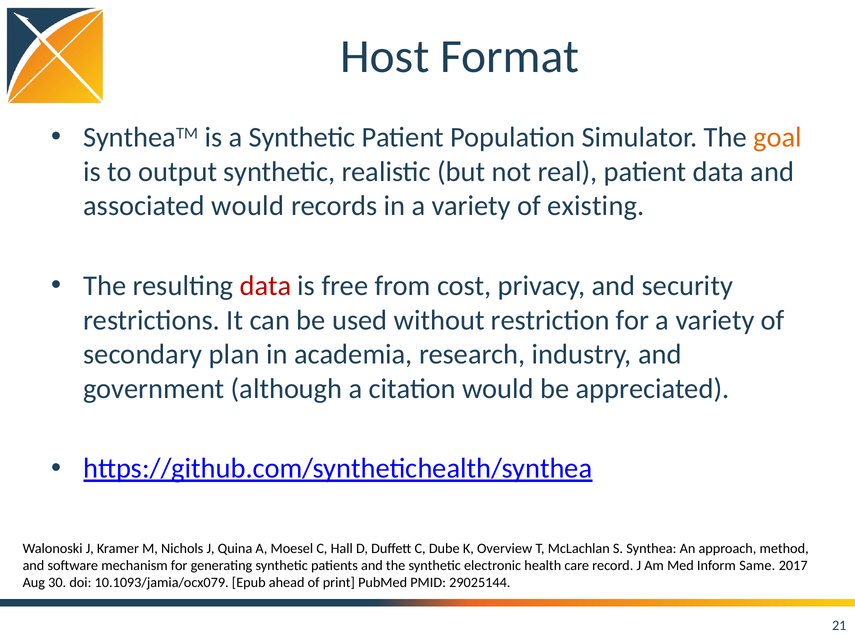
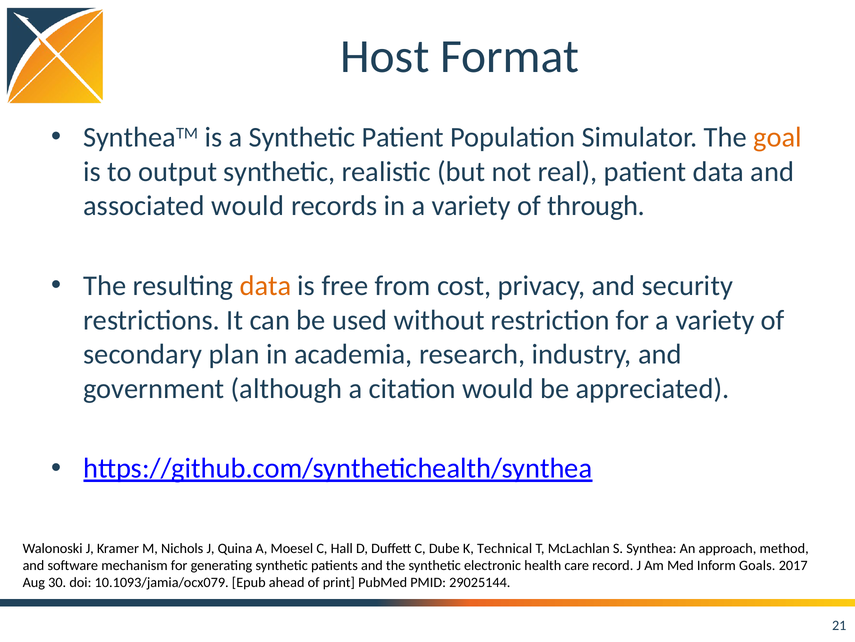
existing: existing -> through (596, 206)
data colour: red -> orange (265, 286)
Overview: Overview -> Technical (505, 548)
Same: Same -> Goals (757, 565)
